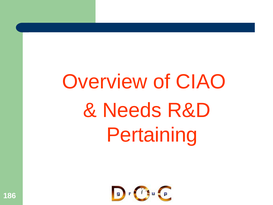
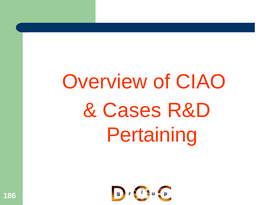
Needs: Needs -> Cases (132, 110)
